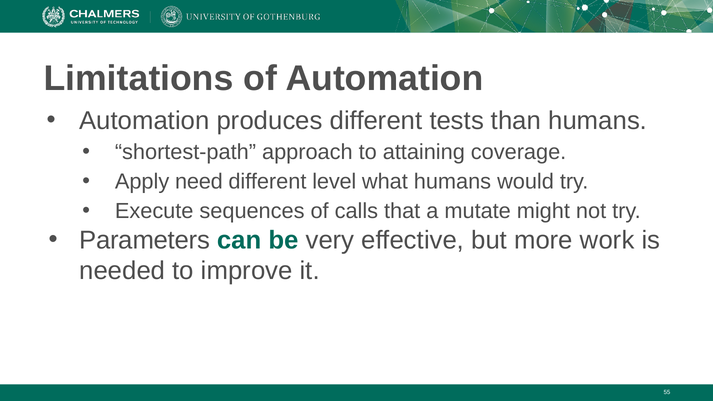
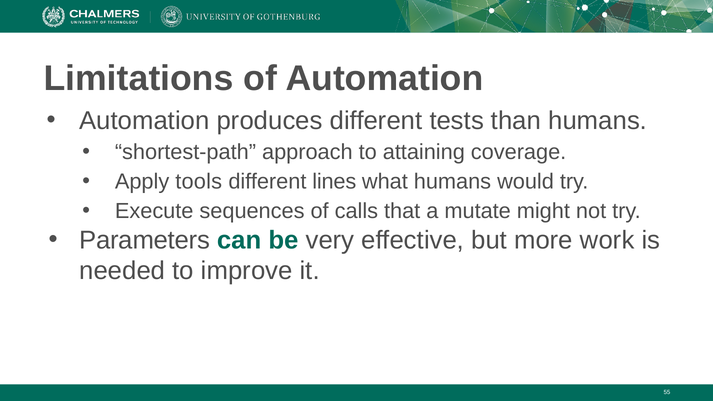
need: need -> tools (199, 181)
level: level -> lines (334, 181)
